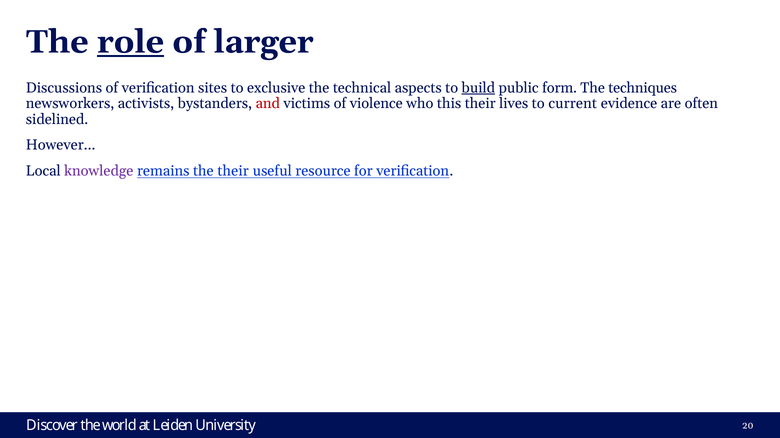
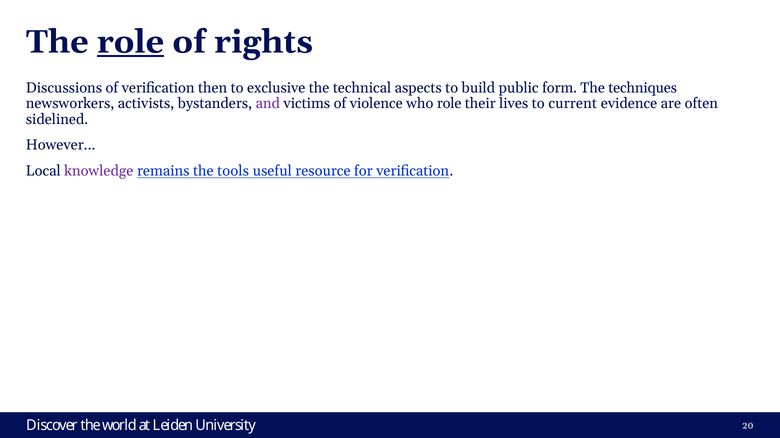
larger: larger -> rights (263, 42)
sites: sites -> then (213, 88)
build underline: present -> none (478, 88)
and colour: red -> purple (268, 104)
who this: this -> role (449, 104)
the their: their -> tools (233, 171)
